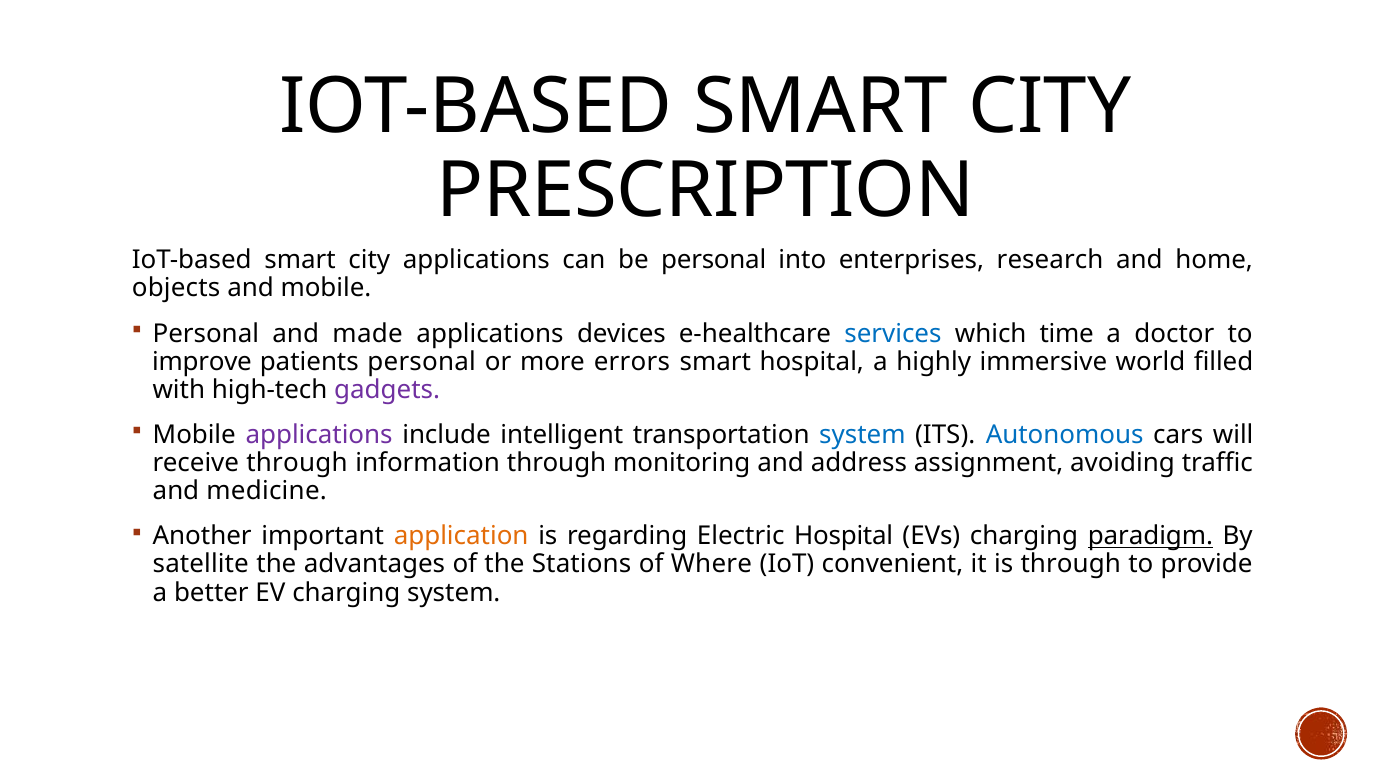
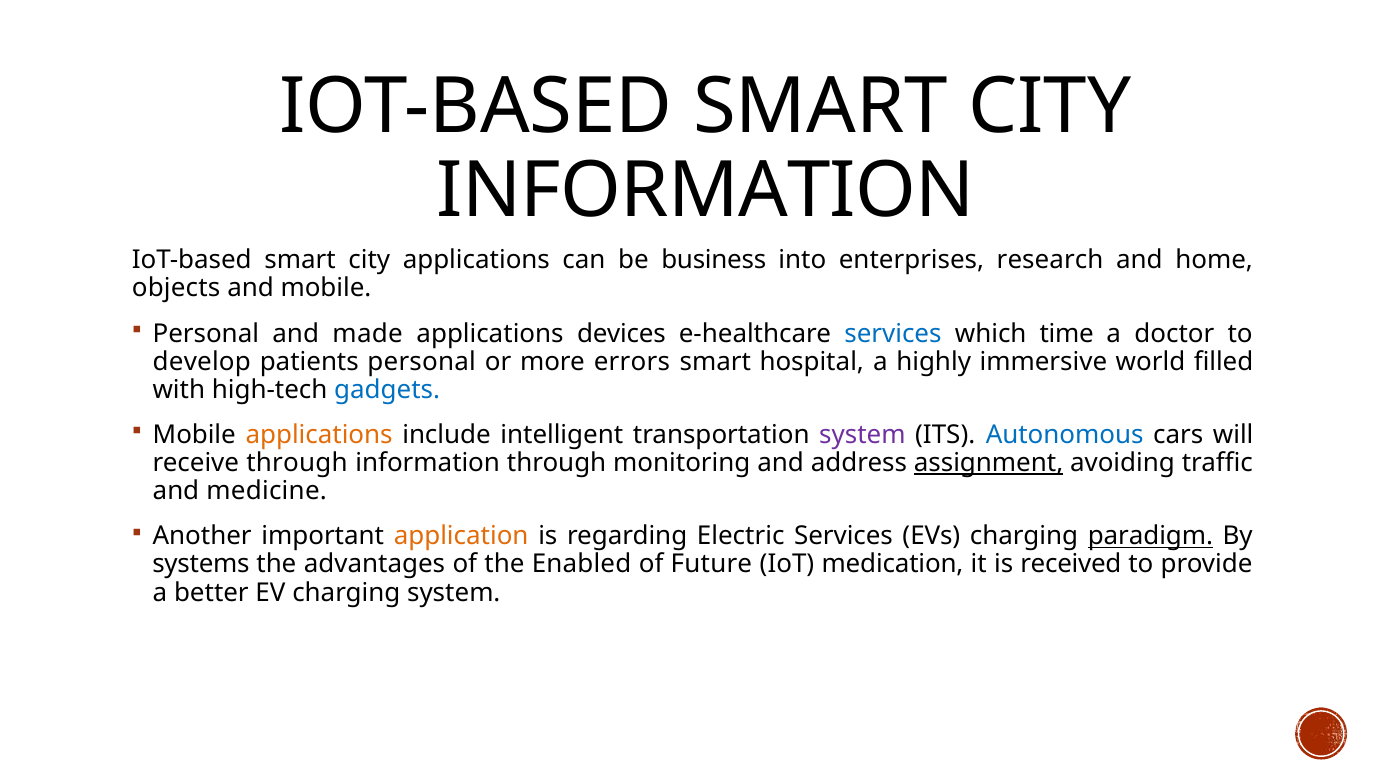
PRESCRIPTION: PRESCRIPTION -> INFORMATION (706, 191)
be personal: personal -> business (714, 260)
improve: improve -> develop (202, 362)
gadgets colour: purple -> blue (387, 390)
applications colour: purple -> orange (319, 435)
system colour: blue -> purple (862, 435)
assignment underline: none -> present (989, 463)
Electric Hospital: Hospital -> Services (844, 536)
satellite: satellite -> systems (201, 564)
Stations: Stations -> Enabled (582, 564)
Where: Where -> Future (711, 564)
convenient: convenient -> medication (892, 564)
is through: through -> received (1071, 564)
